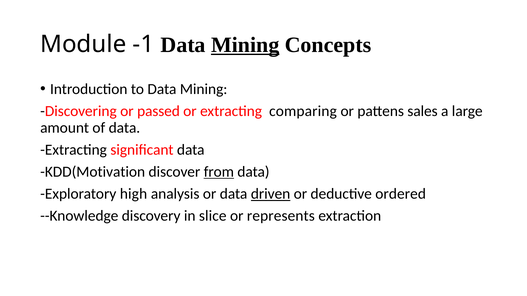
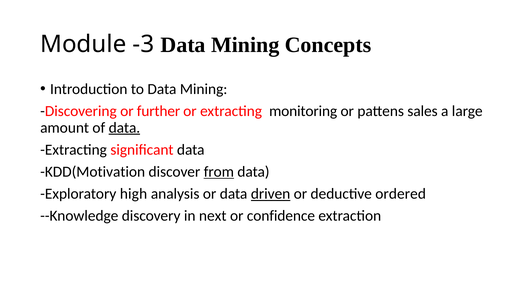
-1: -1 -> -3 (143, 44)
Mining underline: present -> none (245, 45)
passed: passed -> further (158, 111)
comparing: comparing -> monitoring (303, 111)
data underline: none -> present (124, 128)
slice: slice -> next (213, 216)
represents: represents -> confidence (281, 216)
